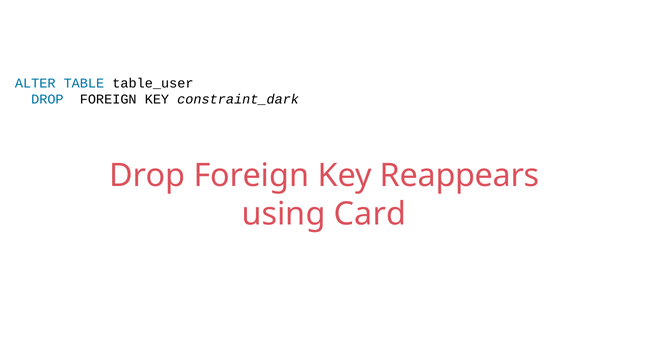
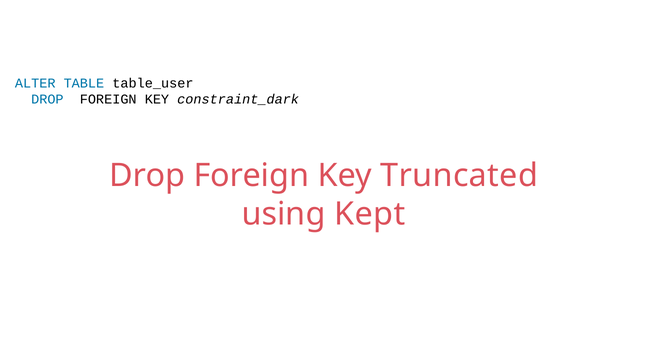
Reappears: Reappears -> Truncated (459, 176)
Card: Card -> Kept (370, 215)
